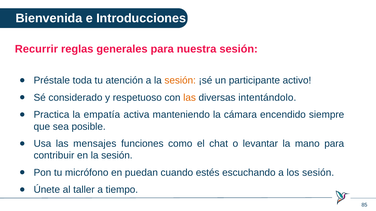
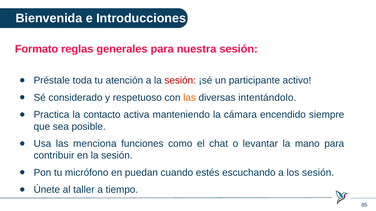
Recurrir: Recurrir -> Formato (36, 49)
sesión colour: orange -> red (180, 81)
empatía: empatía -> contacto (102, 115)
mensajes: mensajes -> menciona (95, 144)
